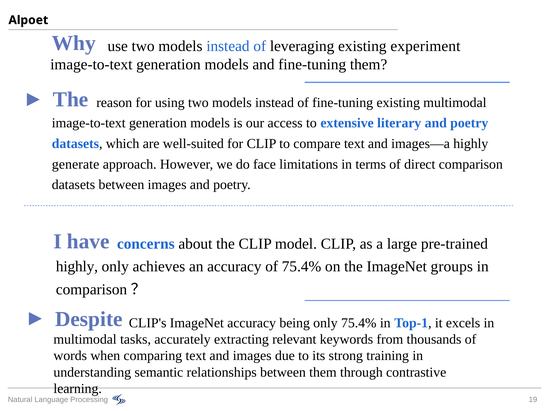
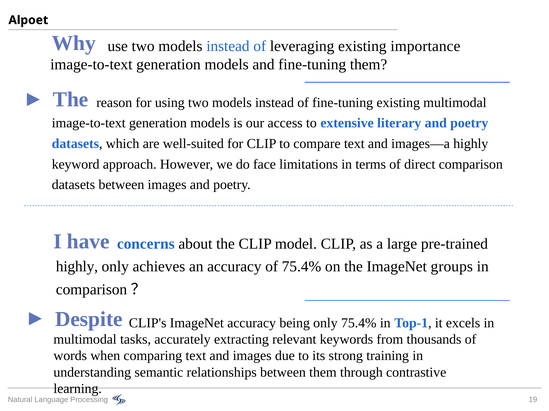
experiment: experiment -> importance (425, 46)
generate: generate -> keyword (76, 164)
